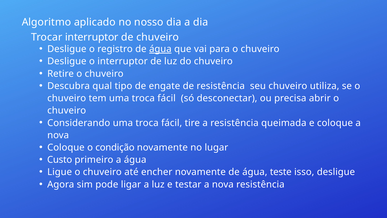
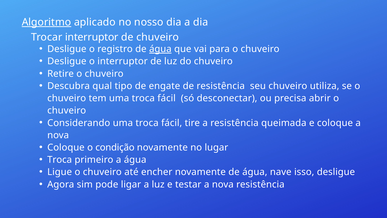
Algoritmo underline: none -> present (46, 22)
Custo: Custo -> Troca (60, 160)
teste: teste -> nave (281, 172)
